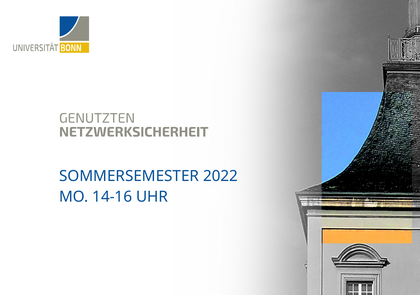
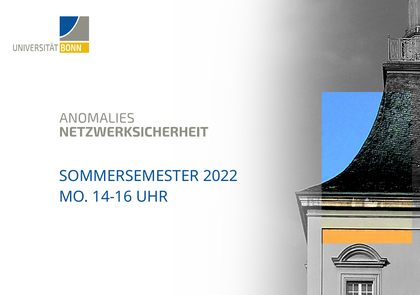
GENUTZTEN: GENUTZTEN -> ANOMALIES (97, 118)
